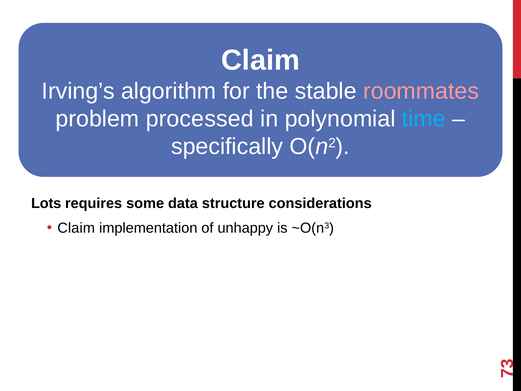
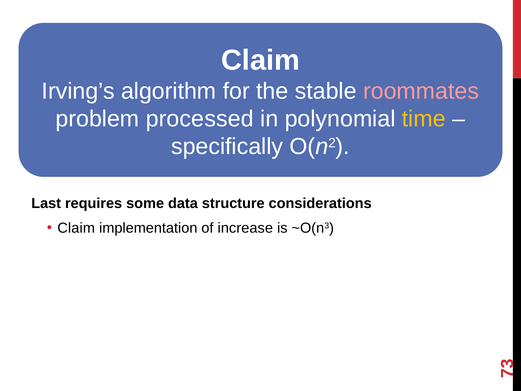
time colour: light blue -> yellow (424, 119)
Lots: Lots -> Last (46, 203)
unhappy: unhappy -> increase (245, 228)
